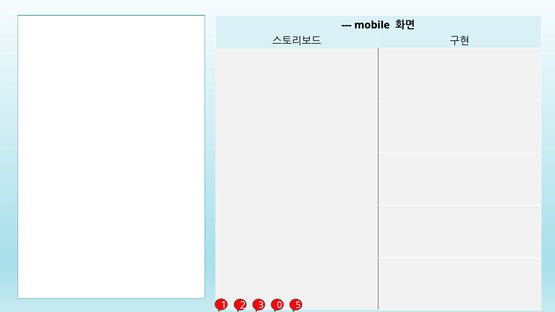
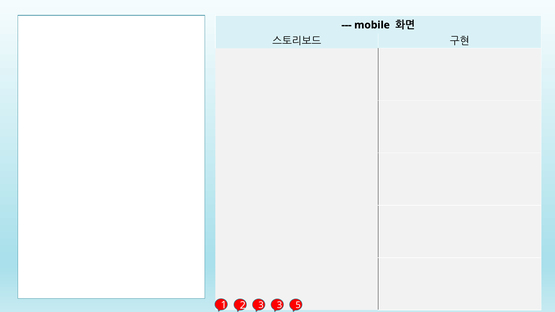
3 0: 0 -> 3 (280, 305)
